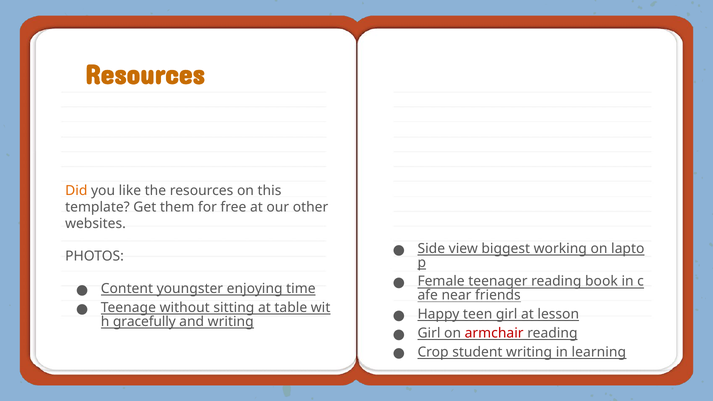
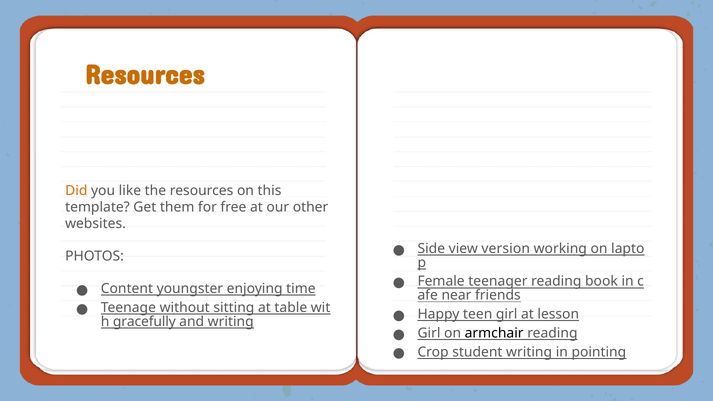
biggest: biggest -> version (506, 249)
armchair colour: red -> black (494, 333)
learning: learning -> pointing (599, 352)
